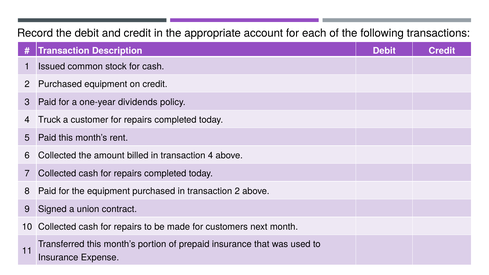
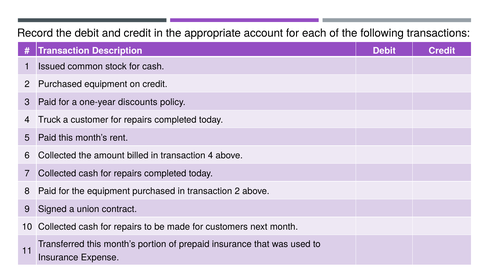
dividends: dividends -> discounts (138, 102)
